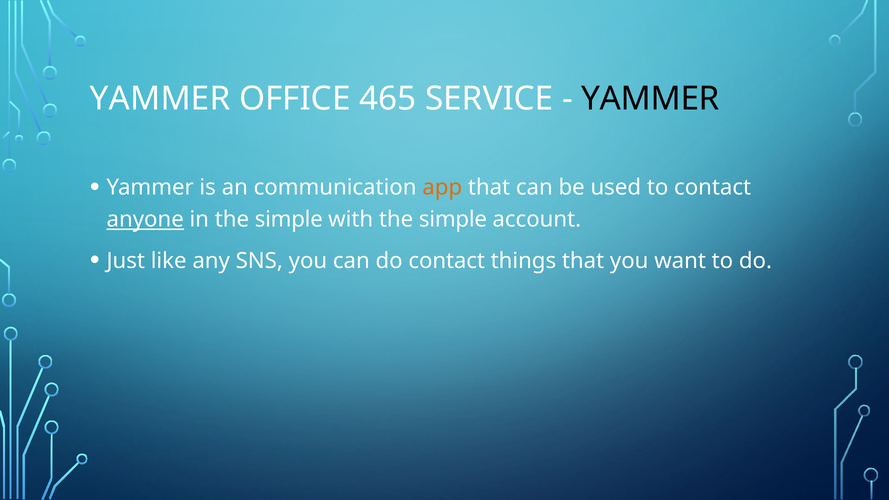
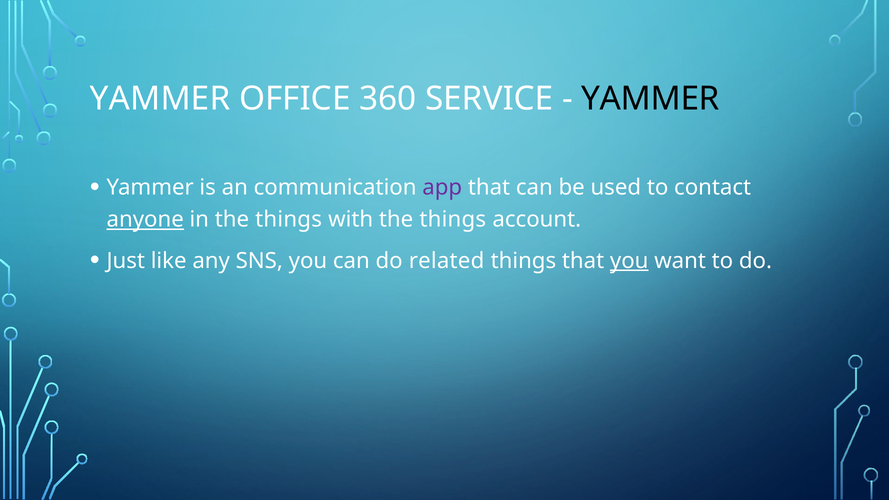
465: 465 -> 360 (388, 99)
app colour: orange -> purple (442, 188)
in the simple: simple -> things (289, 220)
with the simple: simple -> things (453, 220)
do contact: contact -> related (447, 261)
you underline: none -> present (629, 261)
